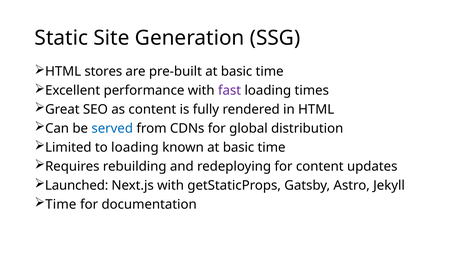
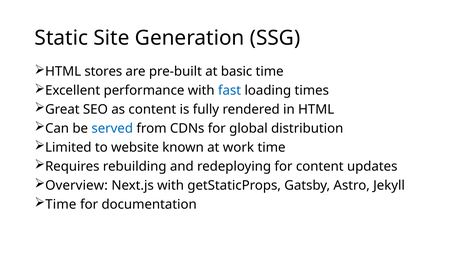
fast colour: purple -> blue (230, 91)
to loading: loading -> website (135, 148)
known at basic: basic -> work (238, 148)
Launched: Launched -> Overview (77, 186)
